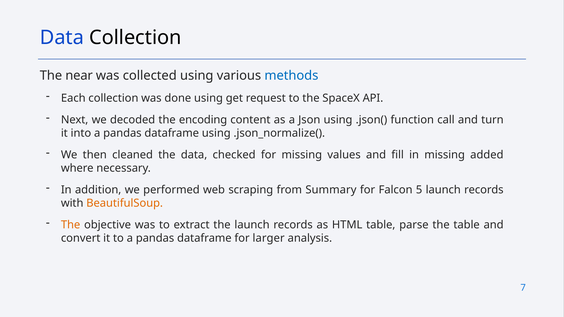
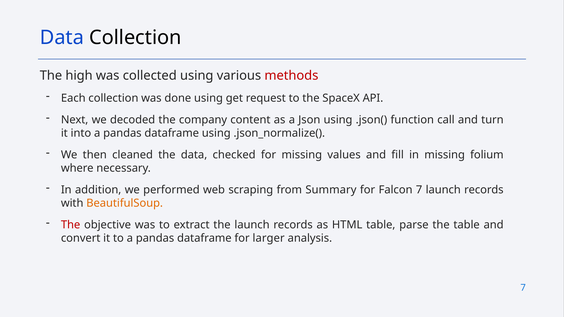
near: near -> high (79, 76)
methods colour: blue -> red (291, 76)
encoding: encoding -> company (203, 120)
added: added -> folium (487, 155)
Falcon 5: 5 -> 7 (419, 190)
The colour: orange -> red (71, 225)
